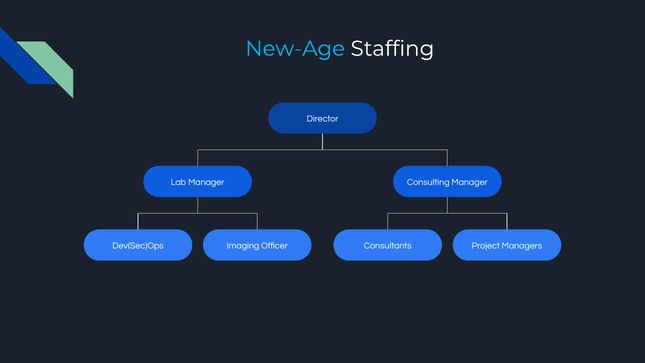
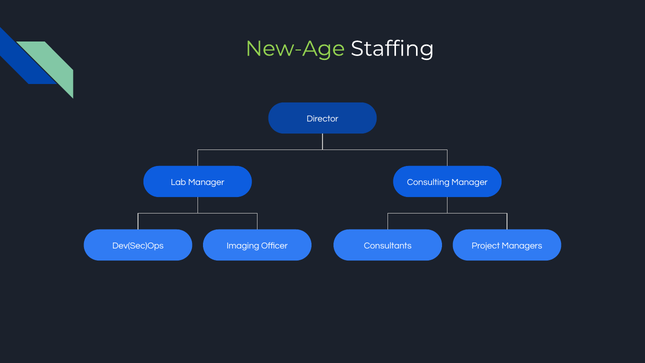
New-Age colour: light blue -> light green (295, 49)
